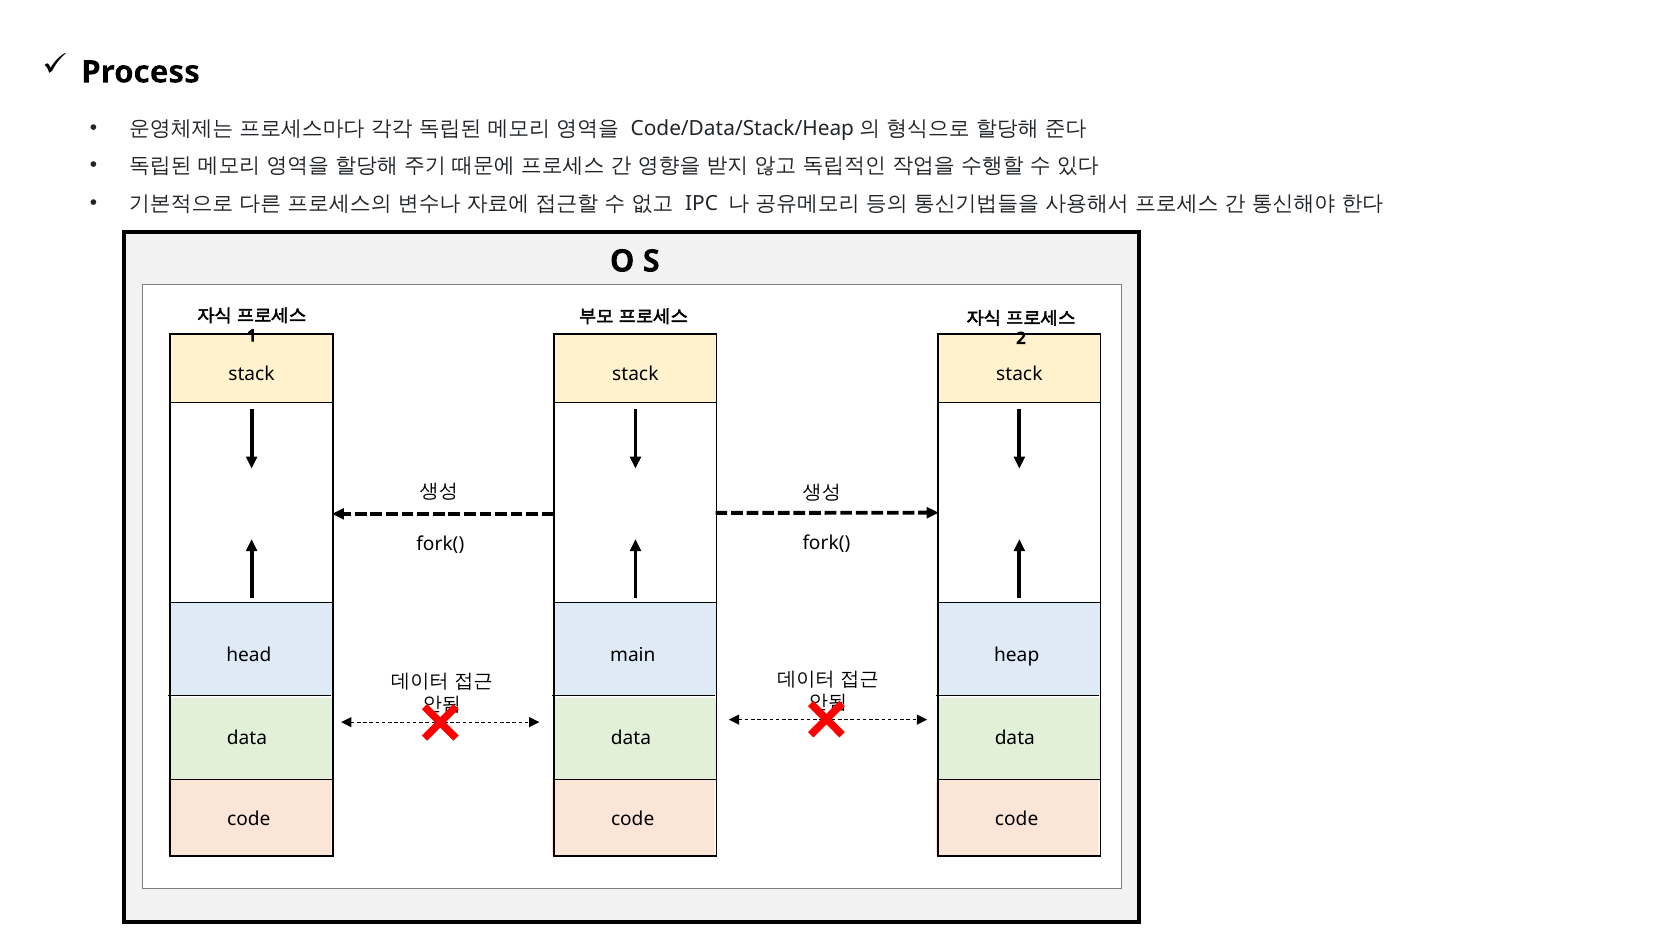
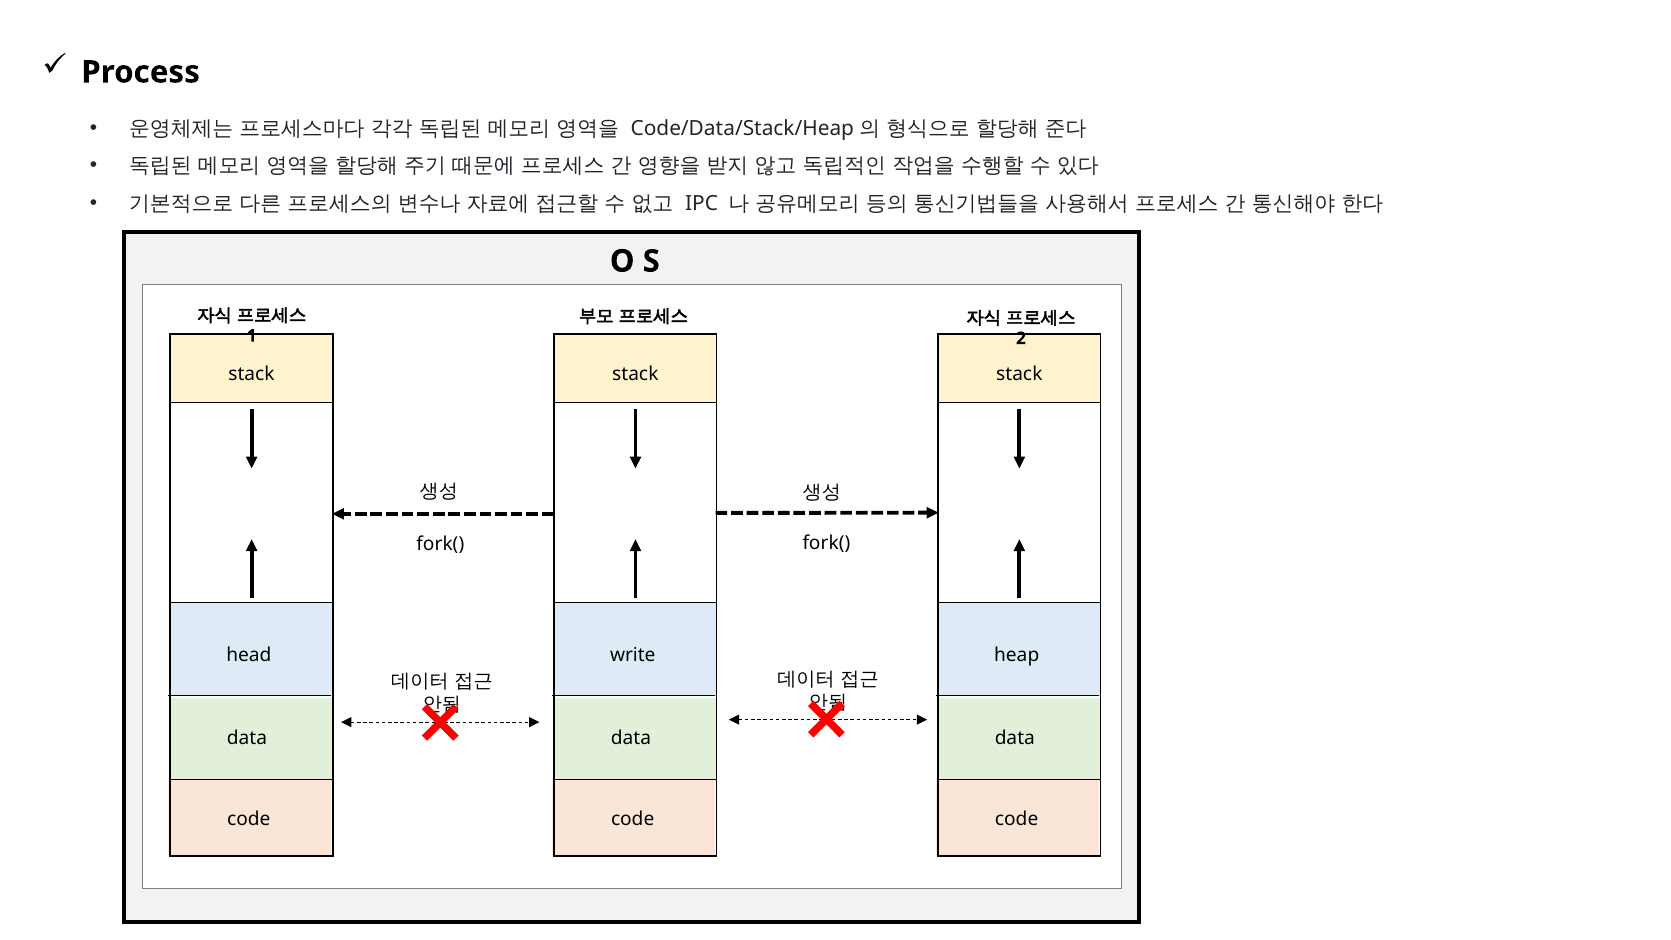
main: main -> write (633, 655)
